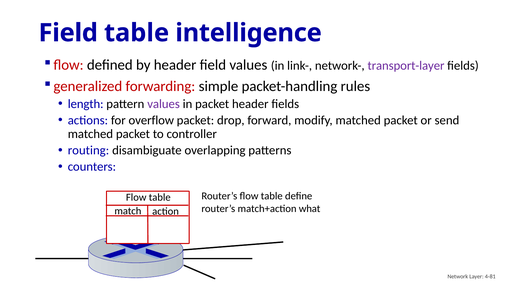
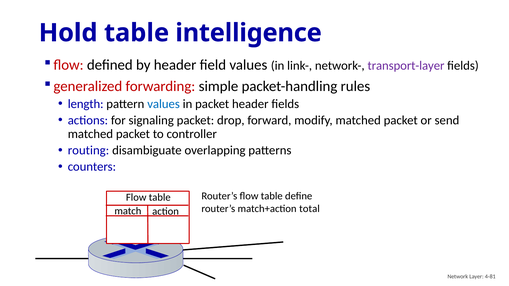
Field: Field -> Hold (68, 33)
values colour: purple -> blue (164, 104)
overflow: overflow -> signaling (151, 120)
what: what -> total (309, 209)
